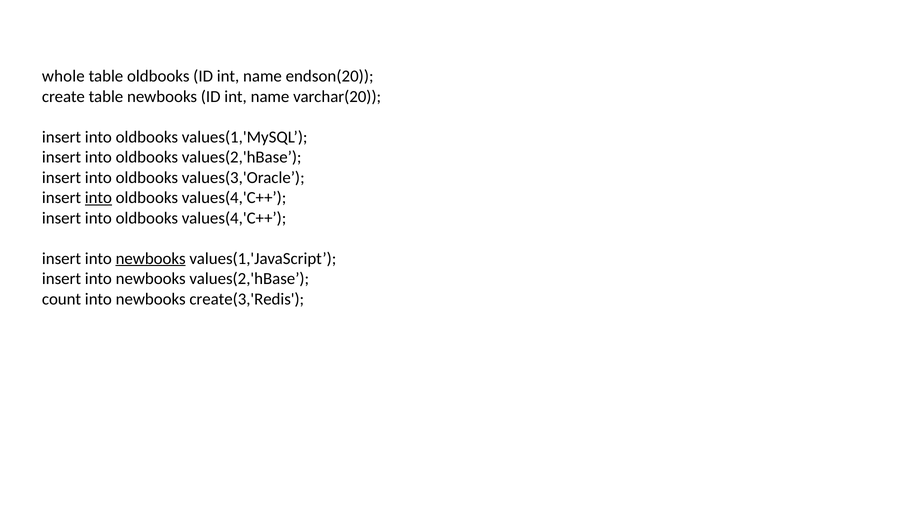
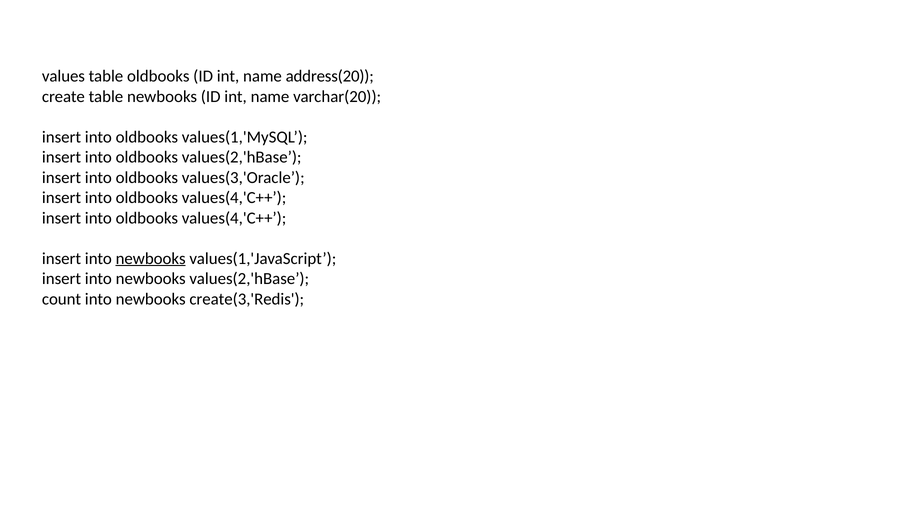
whole: whole -> values (63, 76)
endson(20: endson(20 -> address(20 (330, 76)
into underline: present -> none (98, 198)
